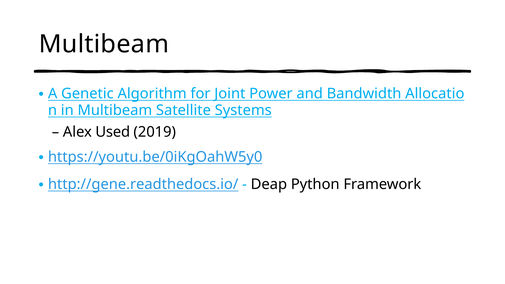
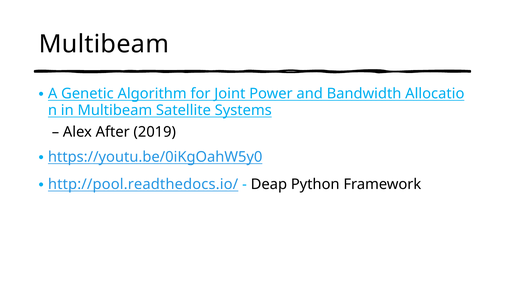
Used: Used -> After (113, 132)
http://gene.readthedocs.io/: http://gene.readthedocs.io/ -> http://pool.readthedocs.io/ (143, 184)
